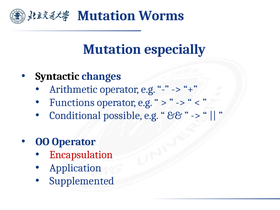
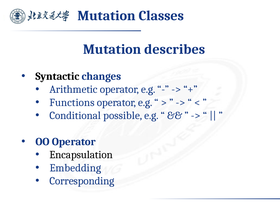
Worms: Worms -> Classes (161, 16)
especially: especially -> describes (175, 49)
Encapsulation colour: red -> black (81, 155)
Application: Application -> Embedding (75, 168)
Supplemented: Supplemented -> Corresponding (82, 181)
